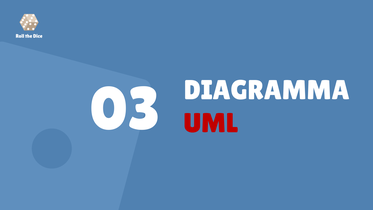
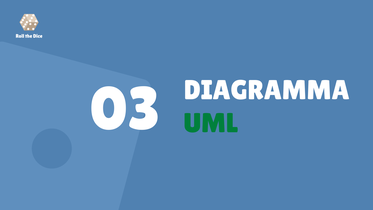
UML colour: red -> green (211, 123)
